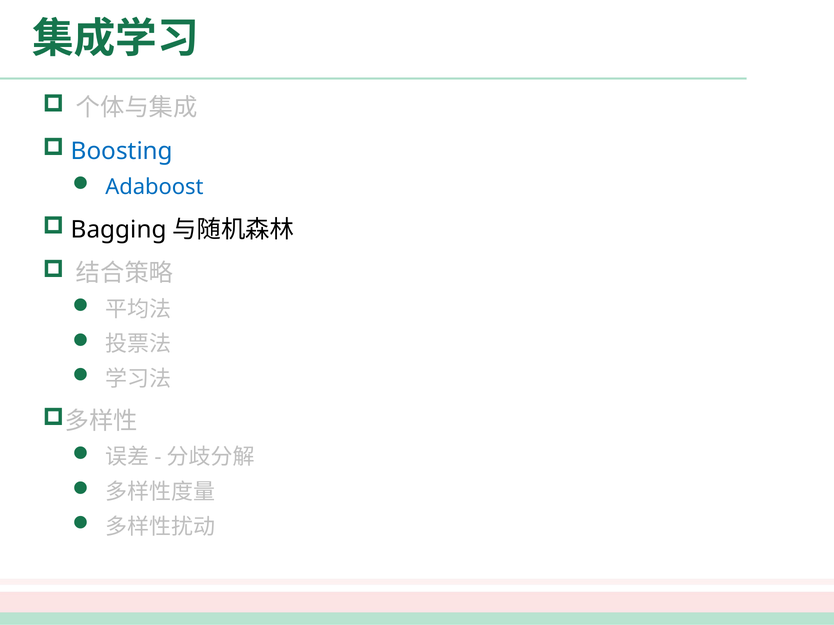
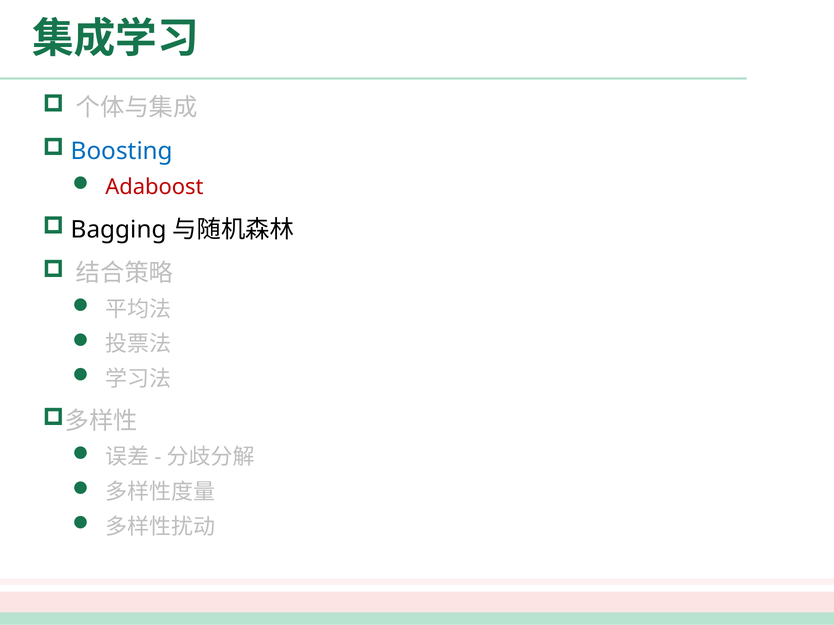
Adaboost colour: blue -> red (154, 187)
